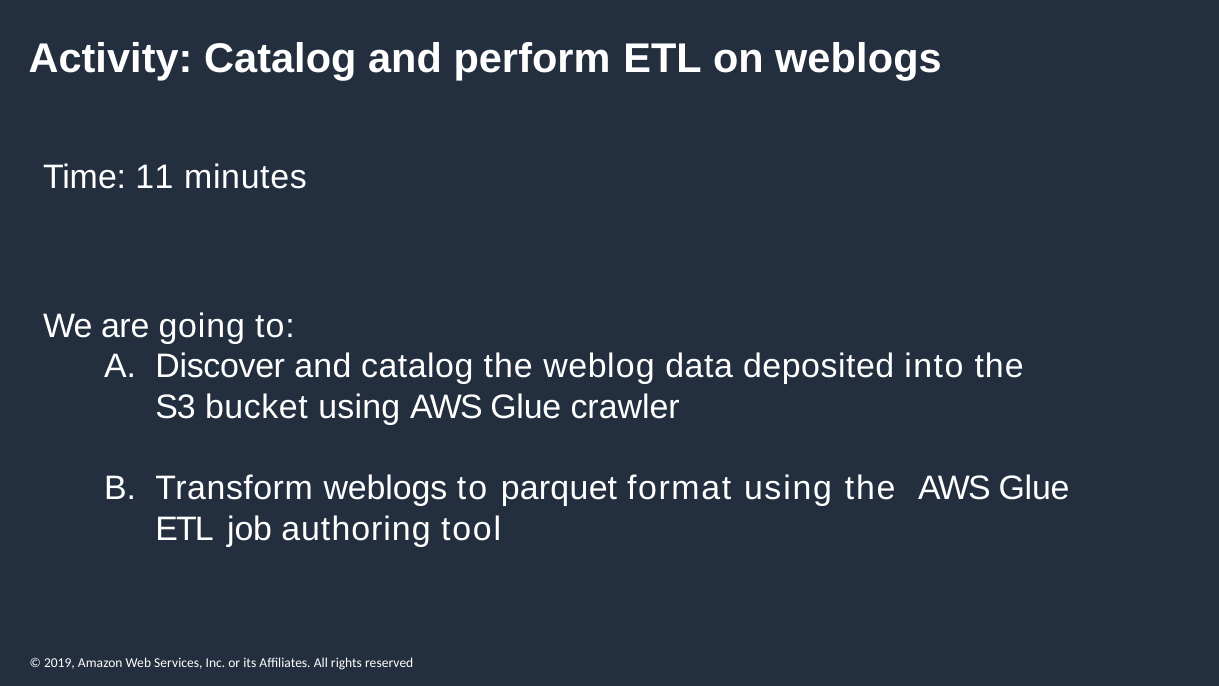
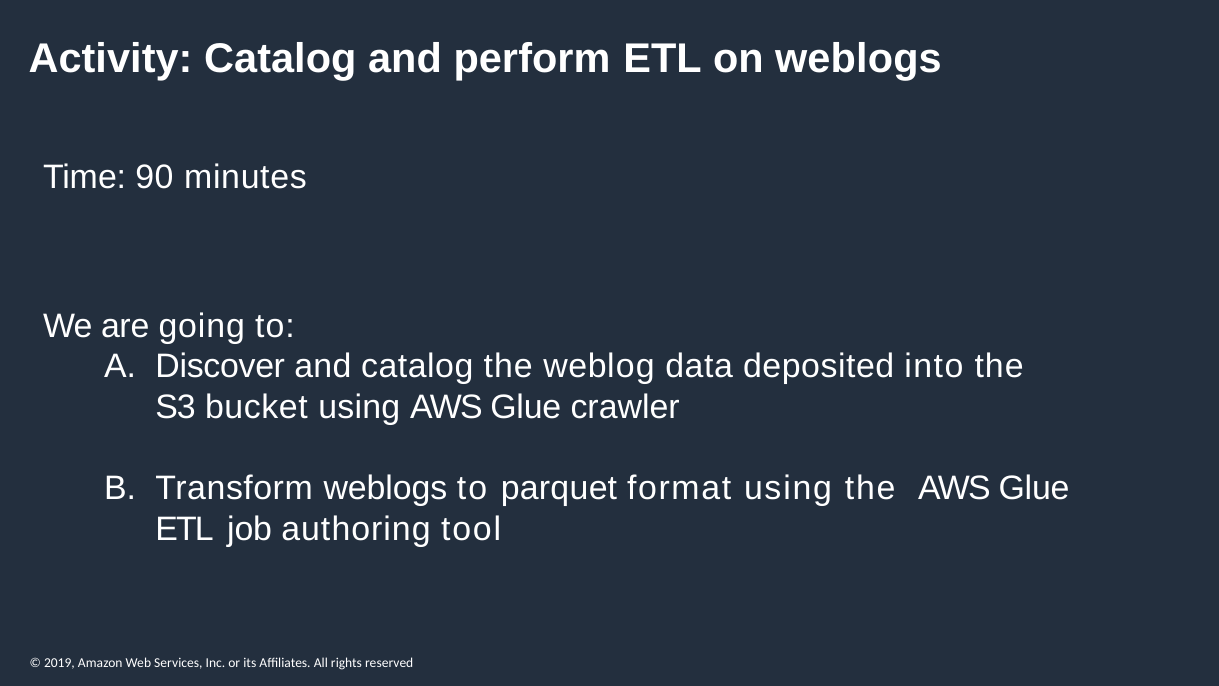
11: 11 -> 90 (154, 178)
